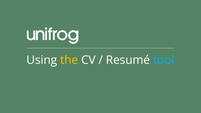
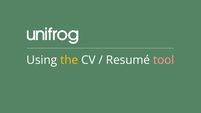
tool colour: light blue -> pink (164, 60)
